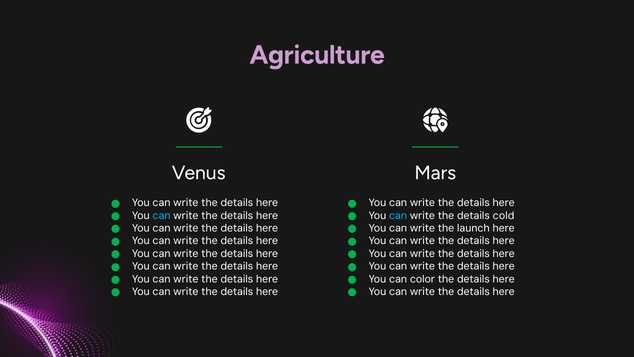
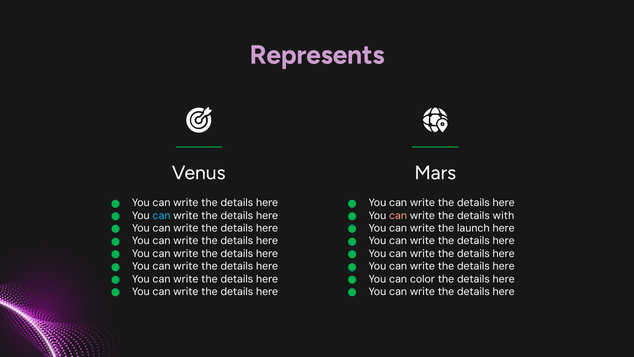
Agriculture: Agriculture -> Represents (317, 55)
can colour: light blue -> pink (398, 215)
cold: cold -> with (504, 215)
